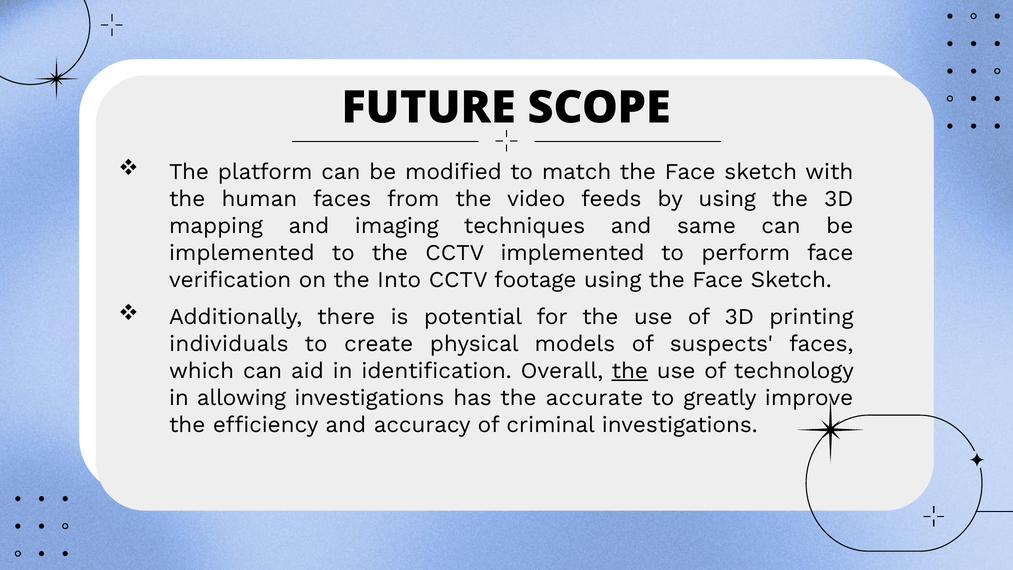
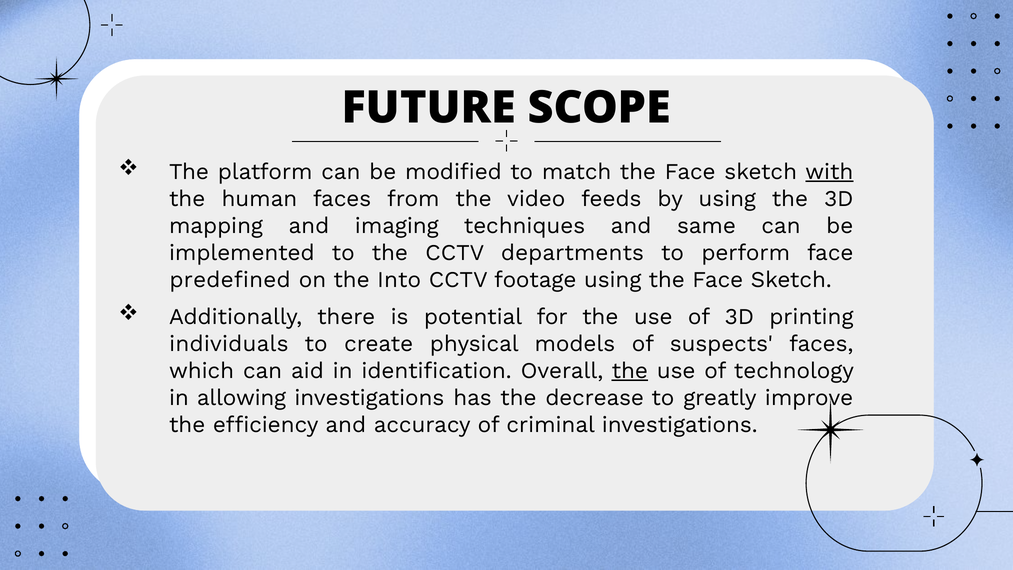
with underline: none -> present (829, 172)
CCTV implemented: implemented -> departments (572, 253)
verification: verification -> predefined (230, 280)
accurate: accurate -> decrease (595, 398)
